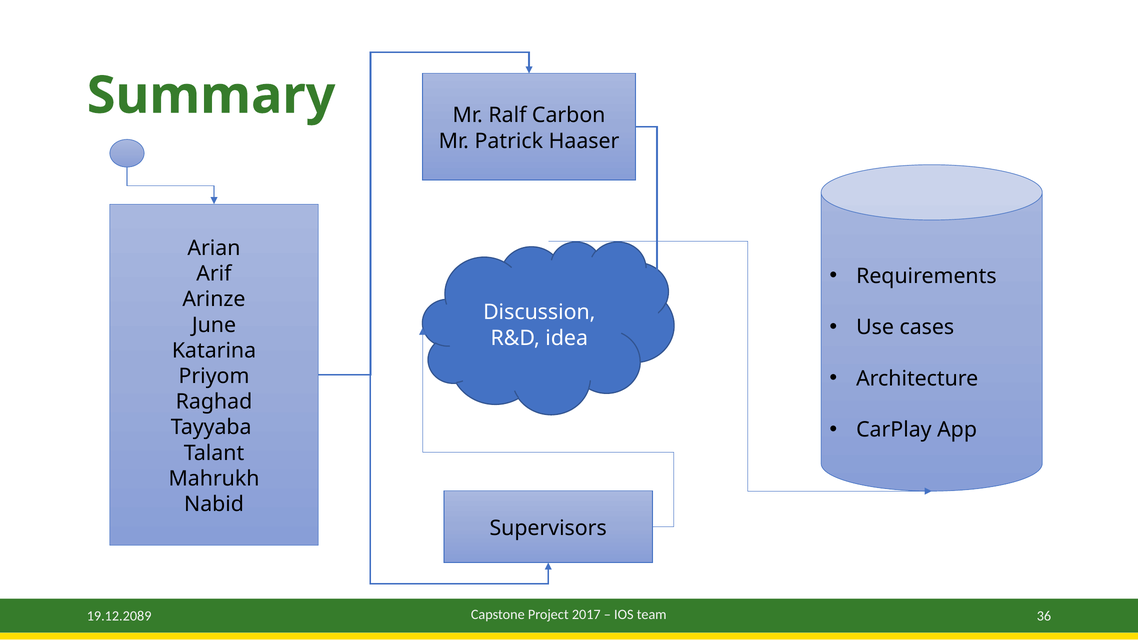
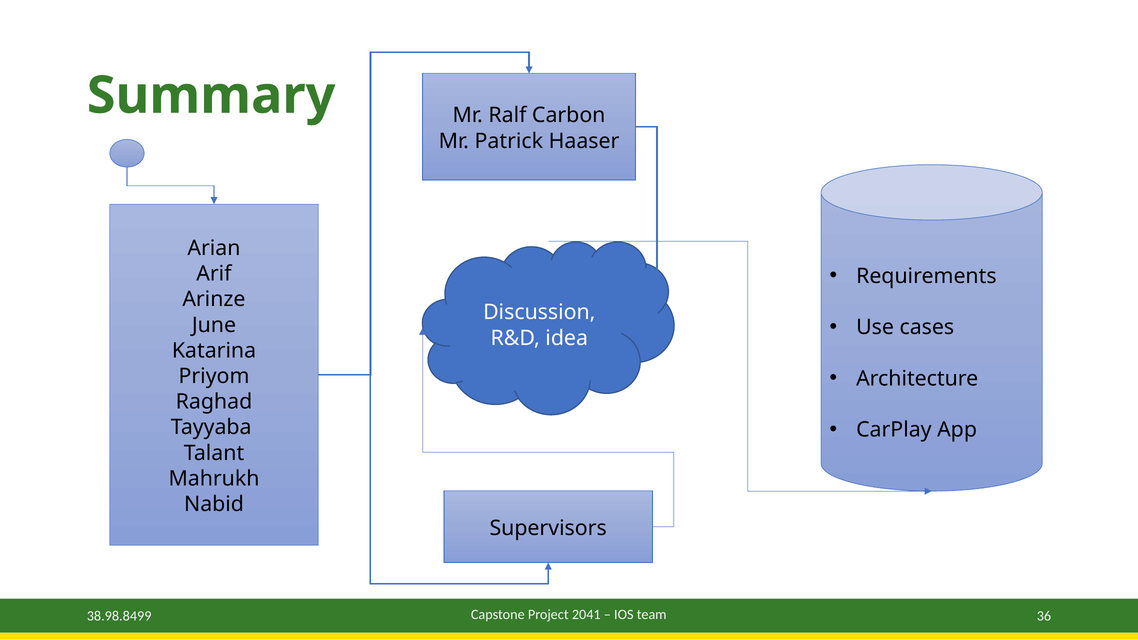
2017: 2017 -> 2041 (586, 615)
19.12.2089: 19.12.2089 -> 38.98.8499 (119, 616)
